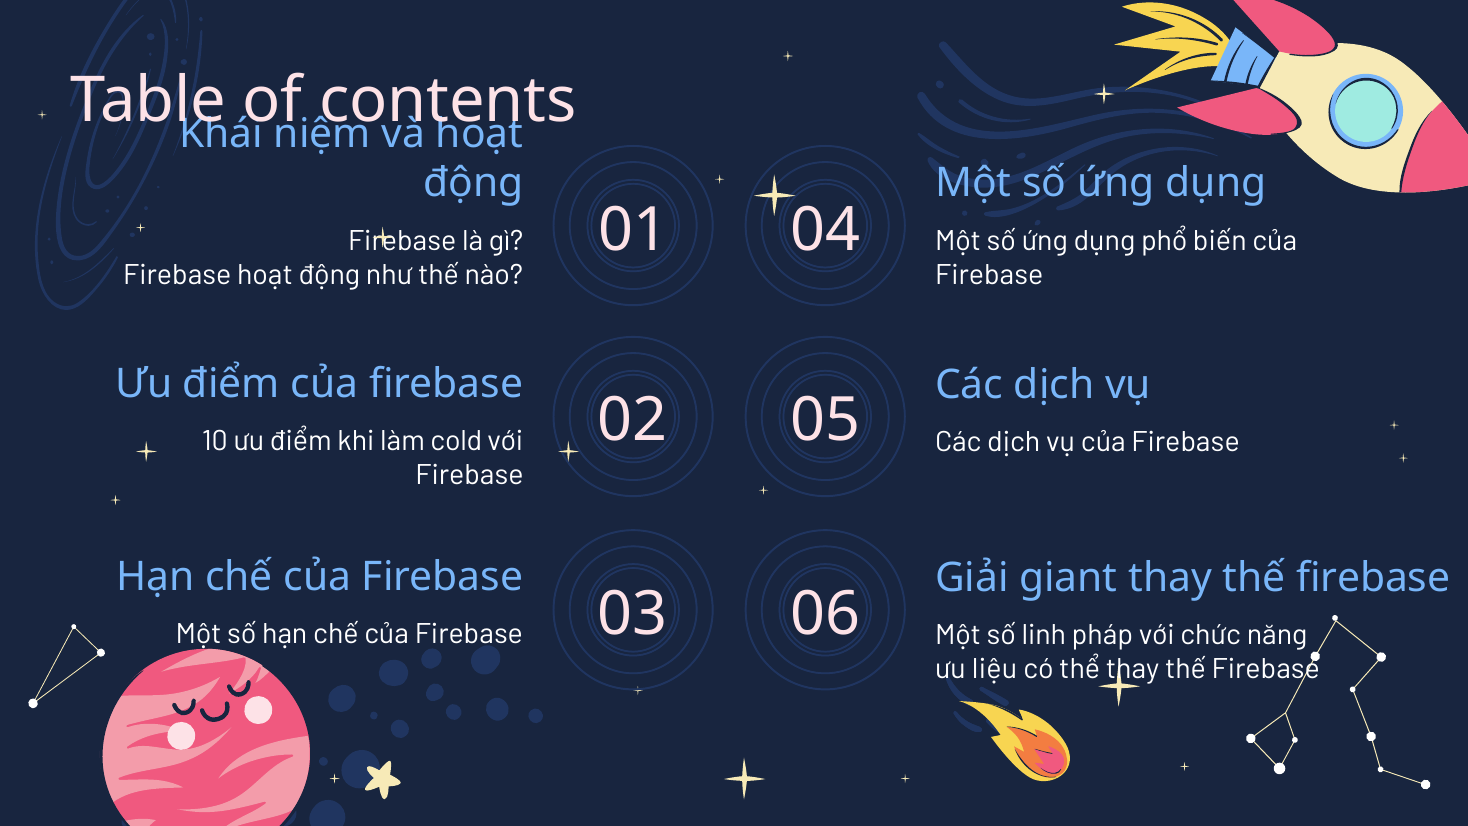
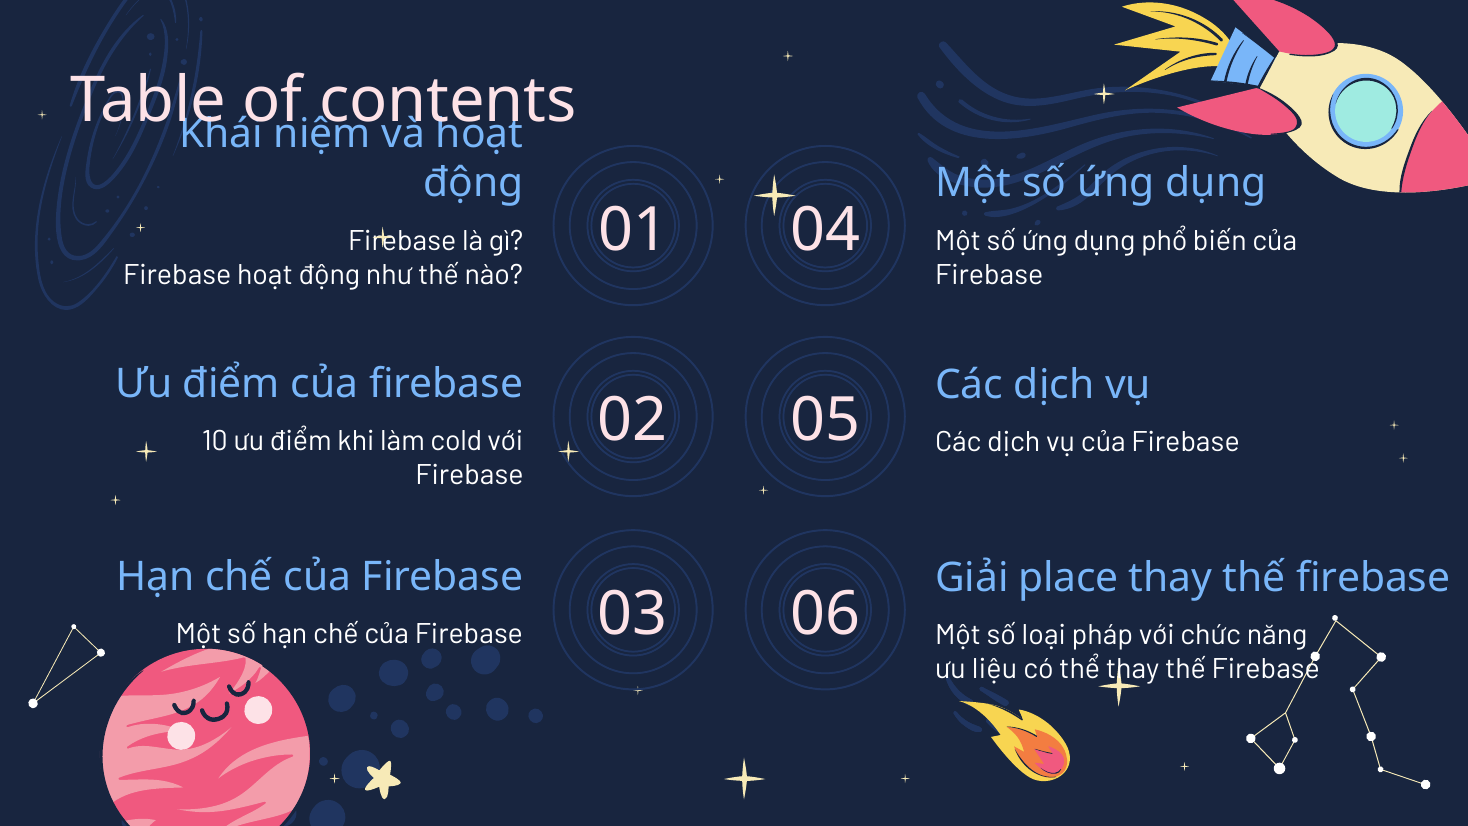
giant: giant -> place (1069, 578)
linh: linh -> loại (1044, 635)
